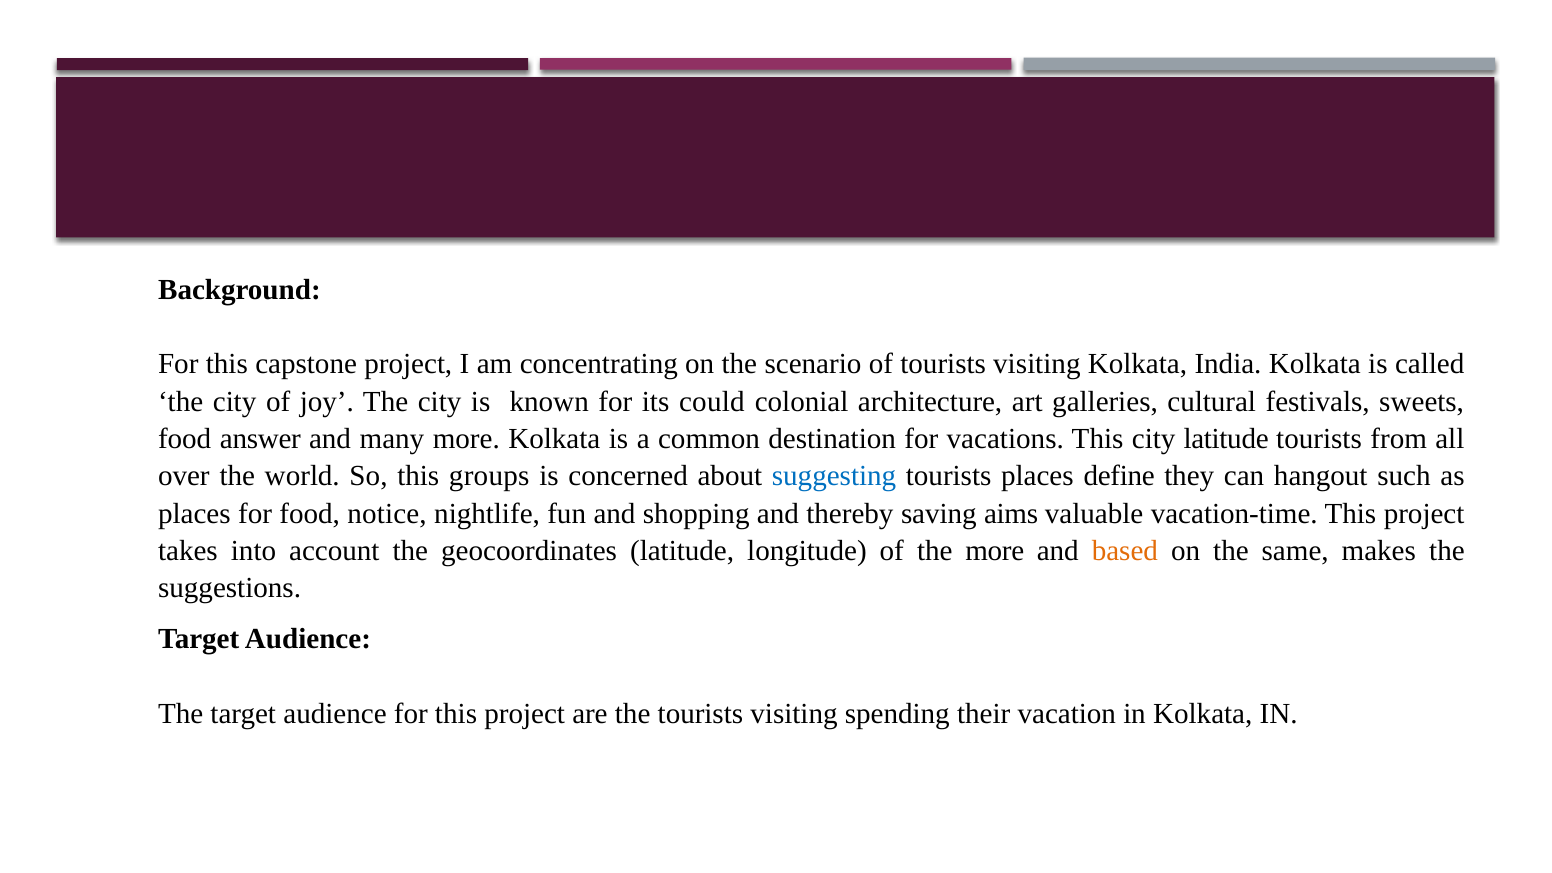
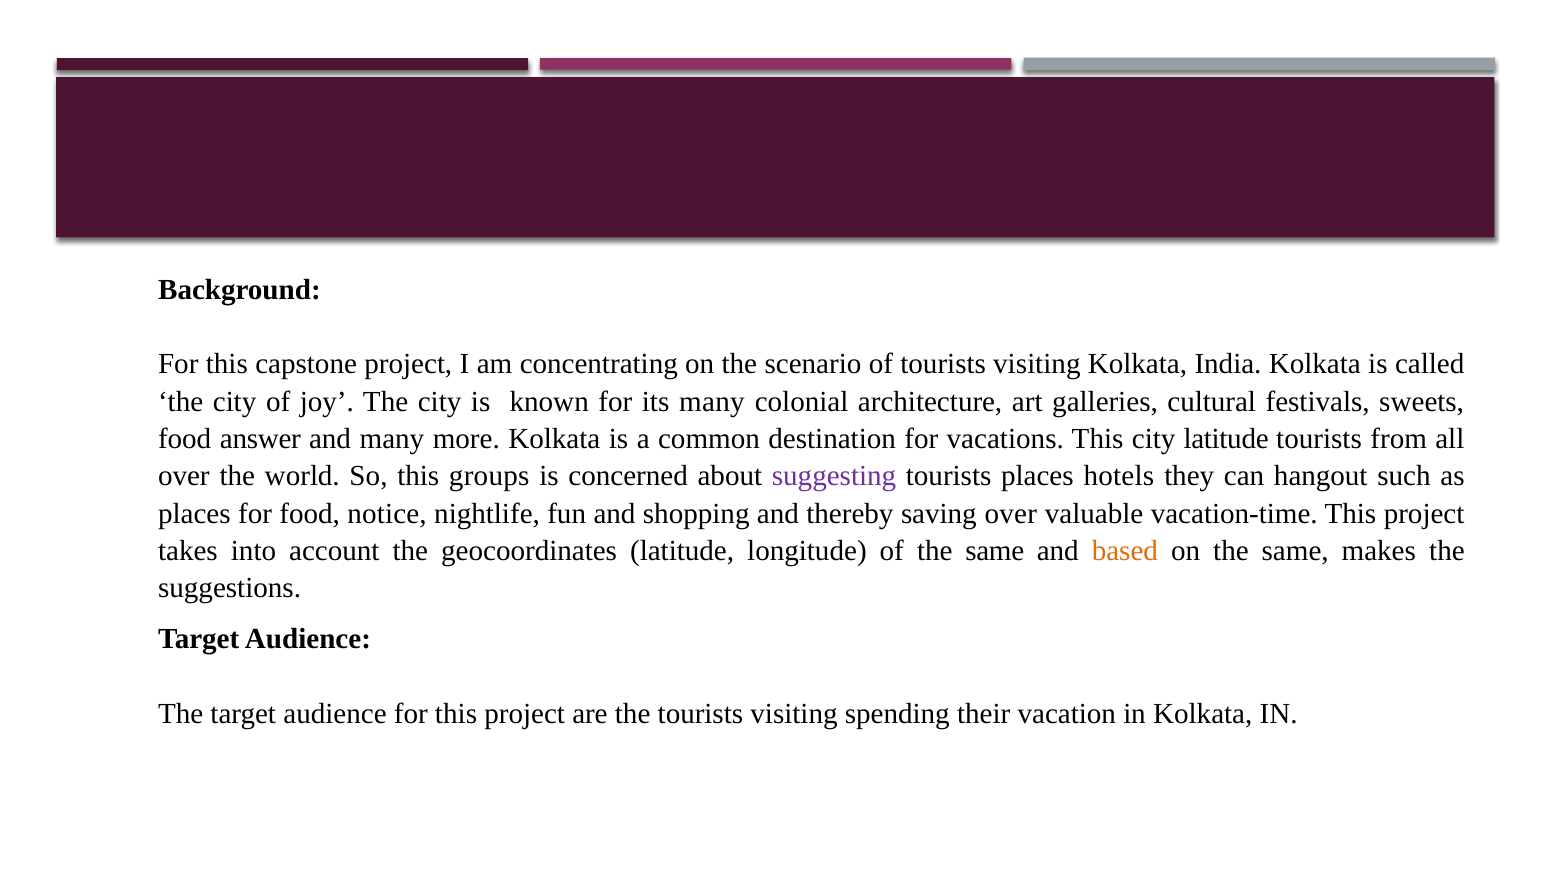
its could: could -> many (712, 402)
suggesting colour: blue -> purple (834, 476)
define: define -> hotels (1119, 476)
saving aims: aims -> over (1011, 514)
of the more: more -> same (995, 551)
